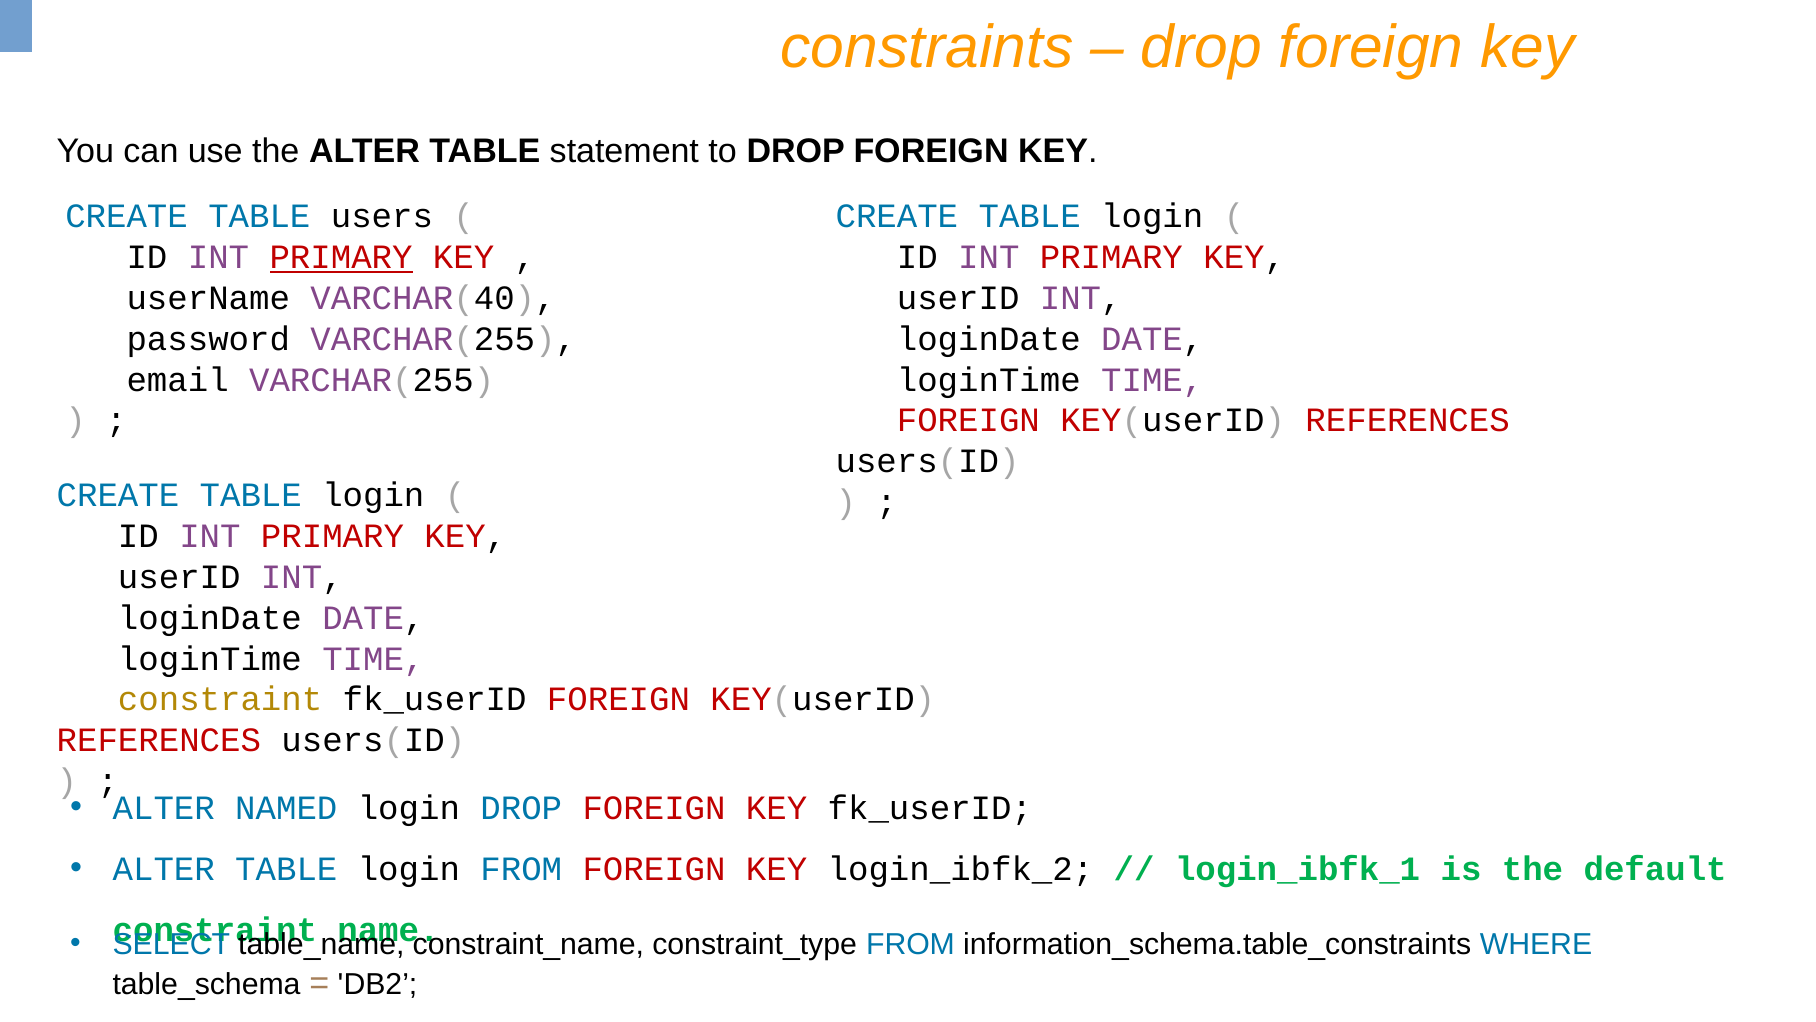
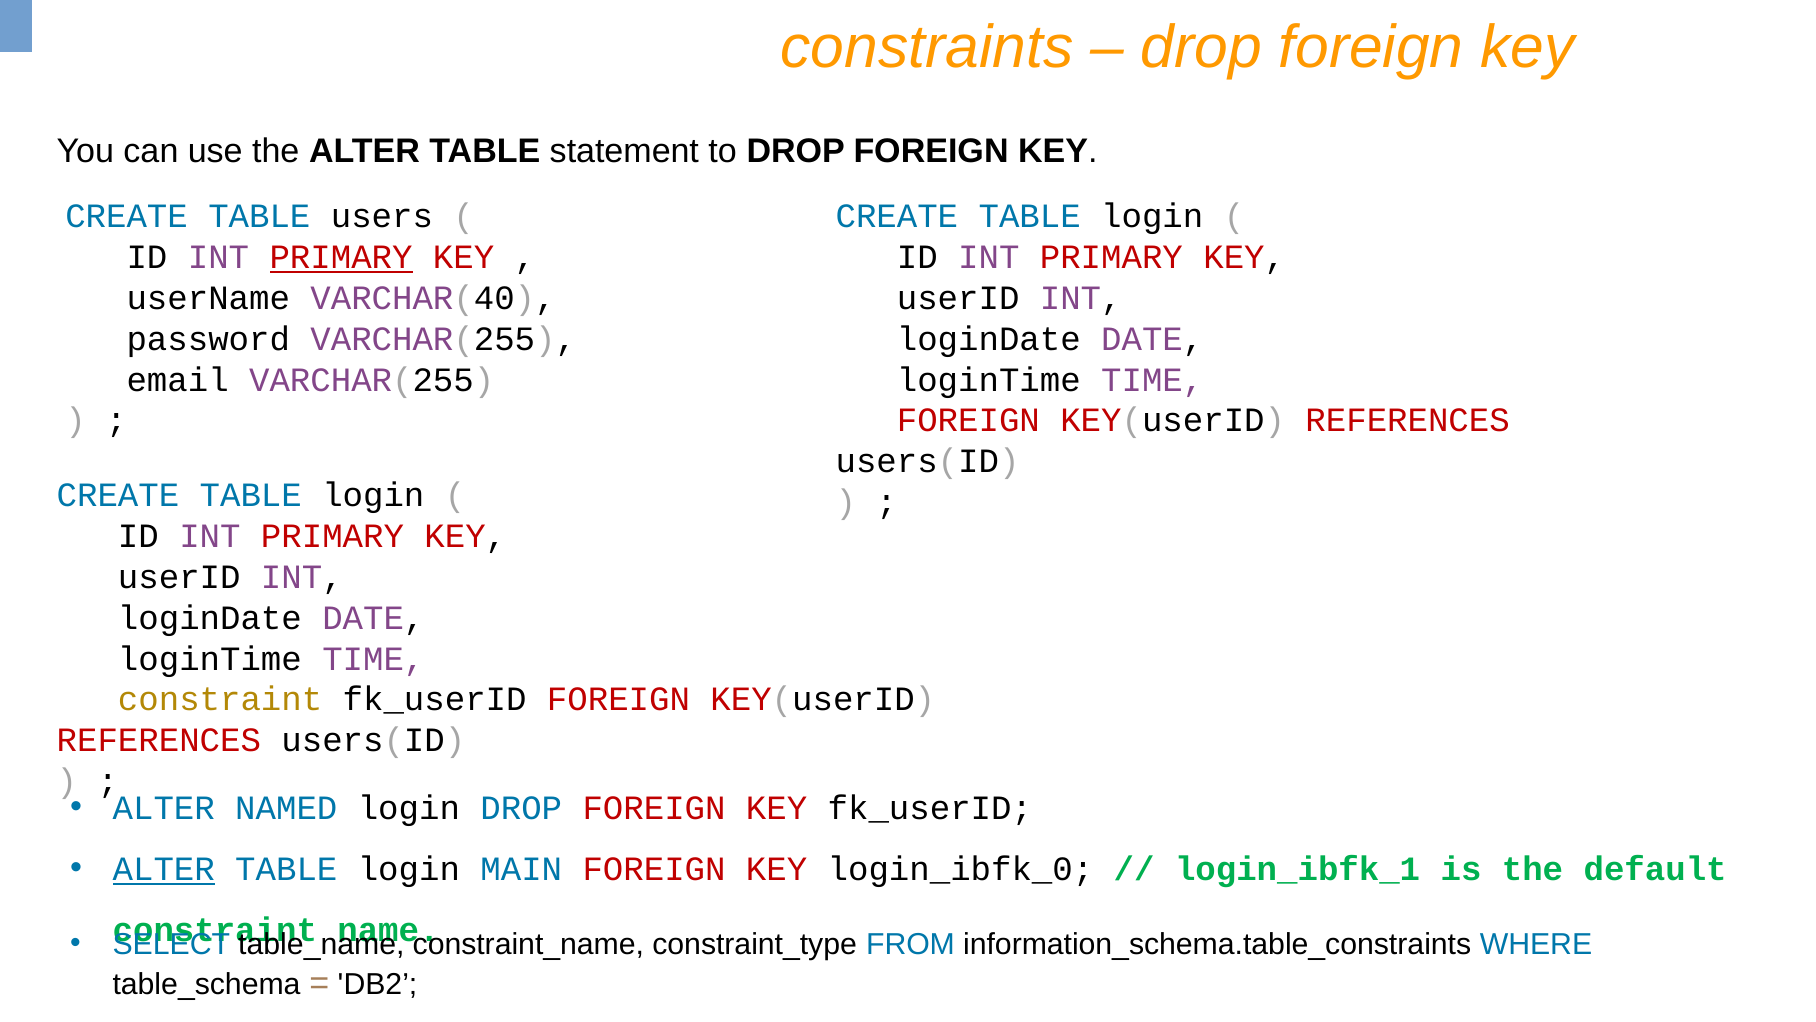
ALTER underline: none -> present (164, 869)
login FROM: FROM -> MAIN (521, 869)
login_ibfk_2: login_ibfk_2 -> login_ibfk_0 (960, 869)
